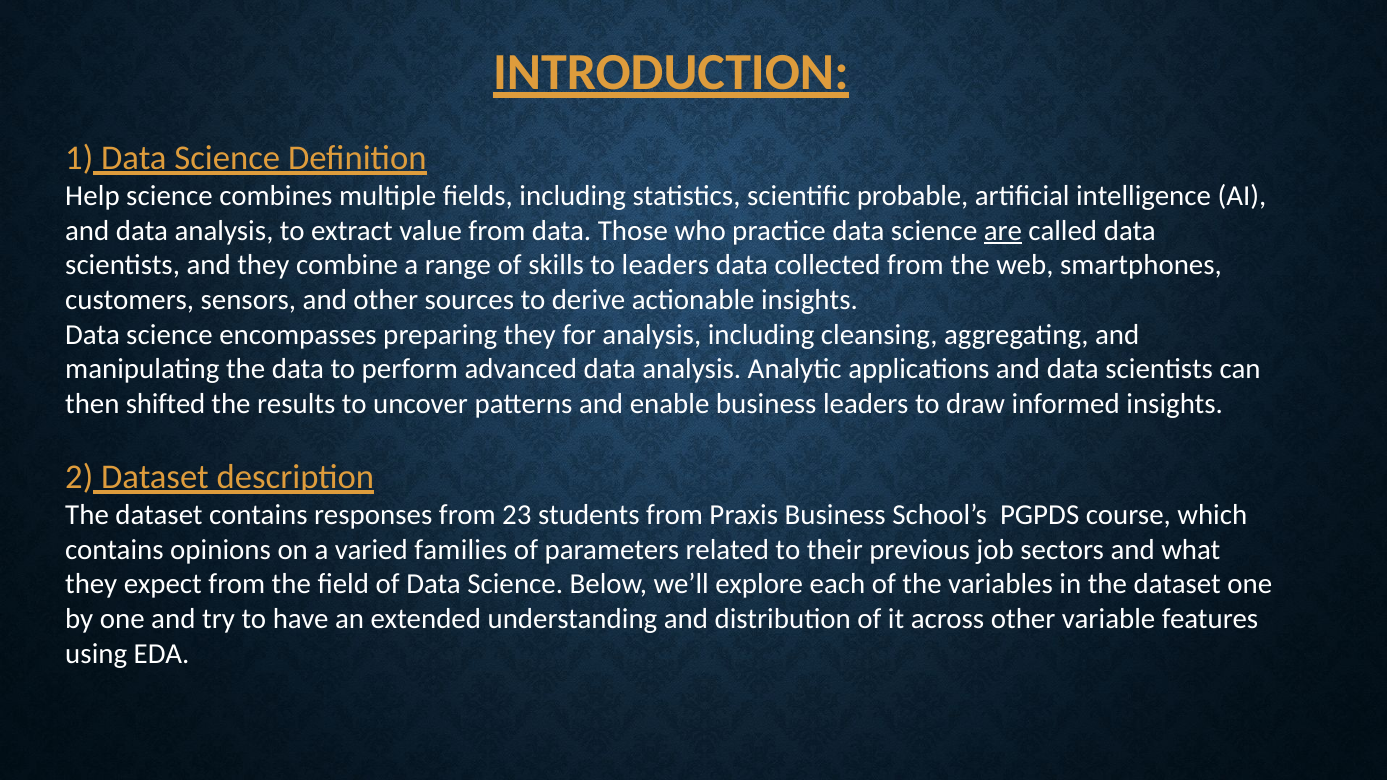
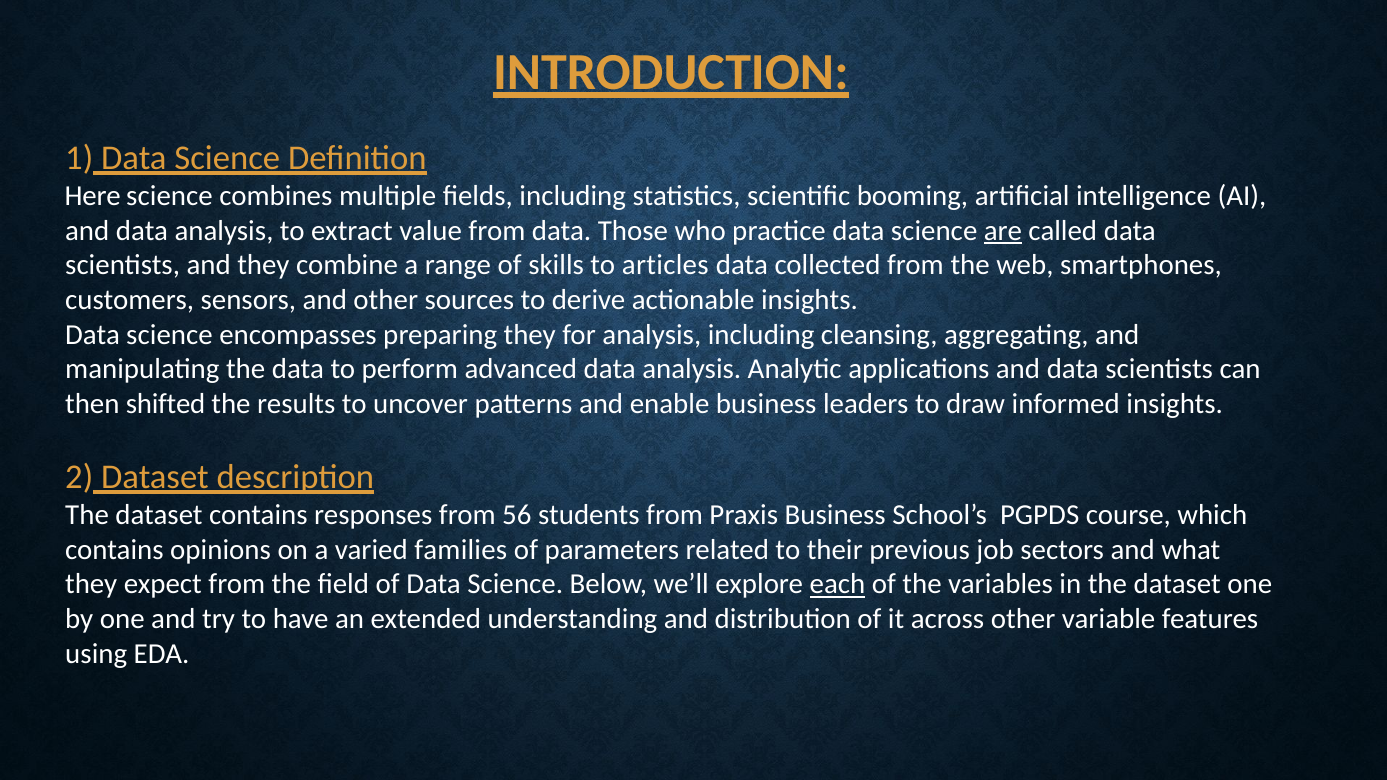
Help: Help -> Here (93, 196)
probable: probable -> booming (912, 196)
to leaders: leaders -> articles (665, 265)
23: 23 -> 56 (517, 515)
each underline: none -> present (837, 584)
